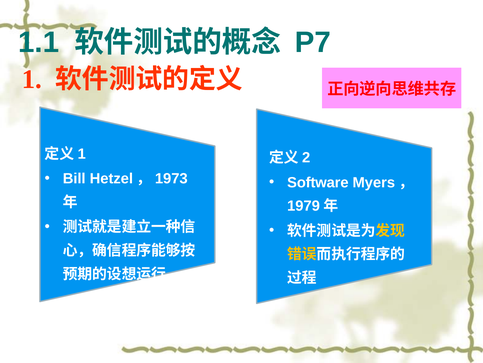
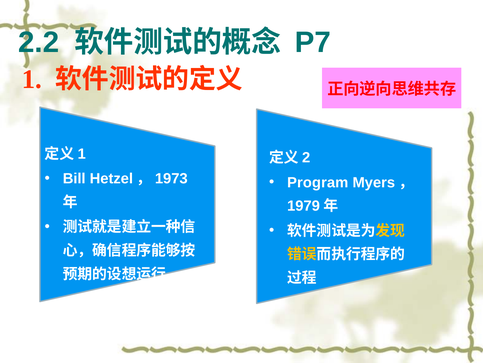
1.1: 1.1 -> 2.2 (39, 42)
Software: Software -> Program (318, 182)
